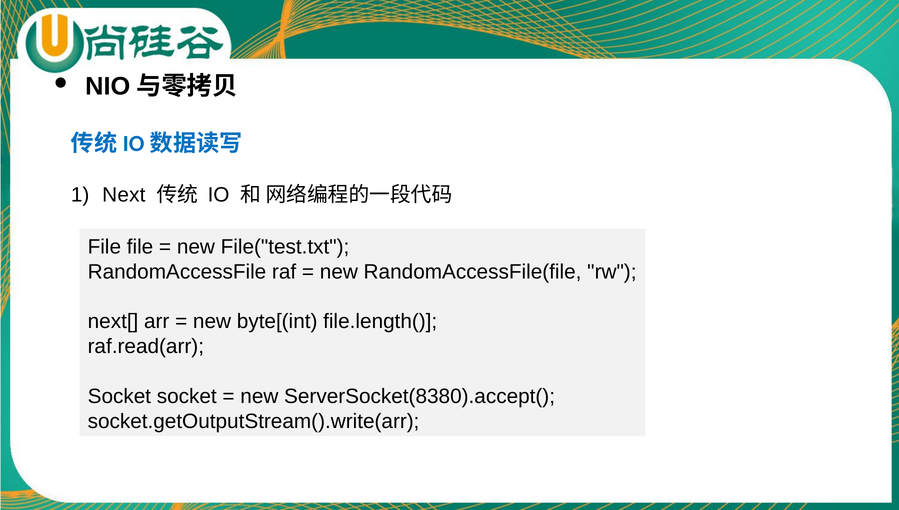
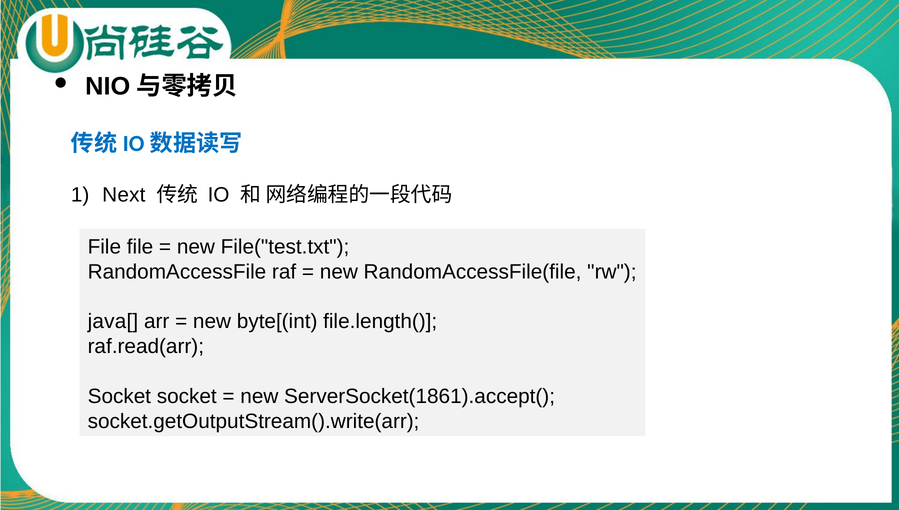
next[: next[ -> java[ (113, 322)
ServerSocket(8380).accept(: ServerSocket(8380).accept( -> ServerSocket(1861).accept( (420, 396)
